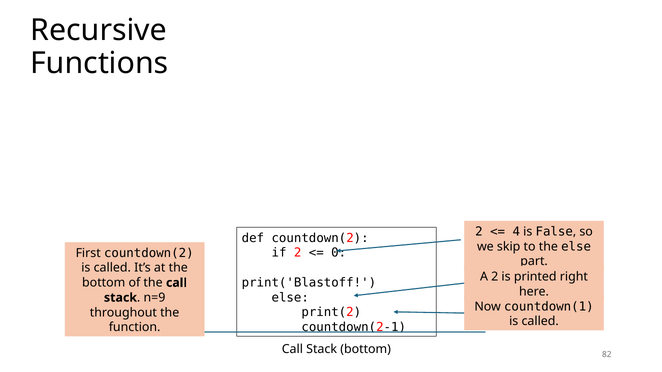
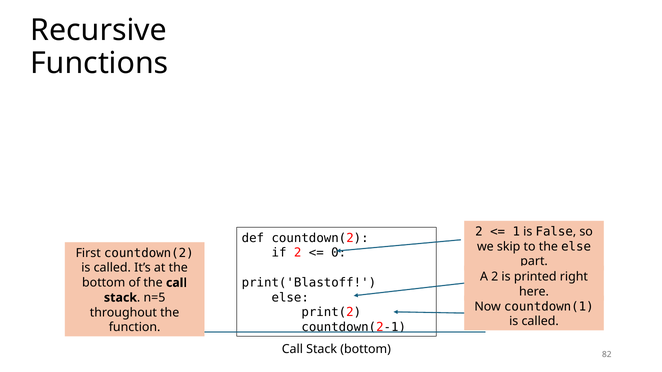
4: 4 -> 1 (516, 232)
n=9: n=9 -> n=5 (154, 298)
